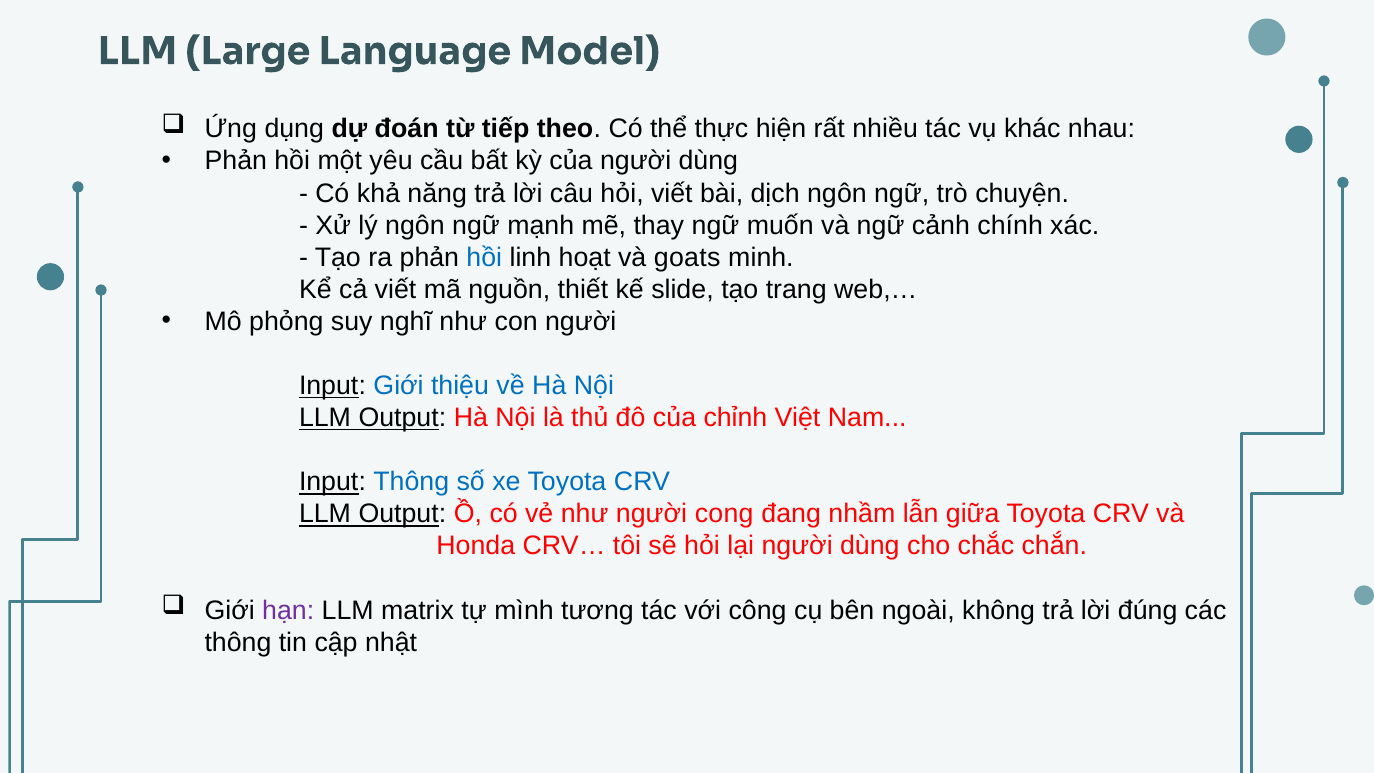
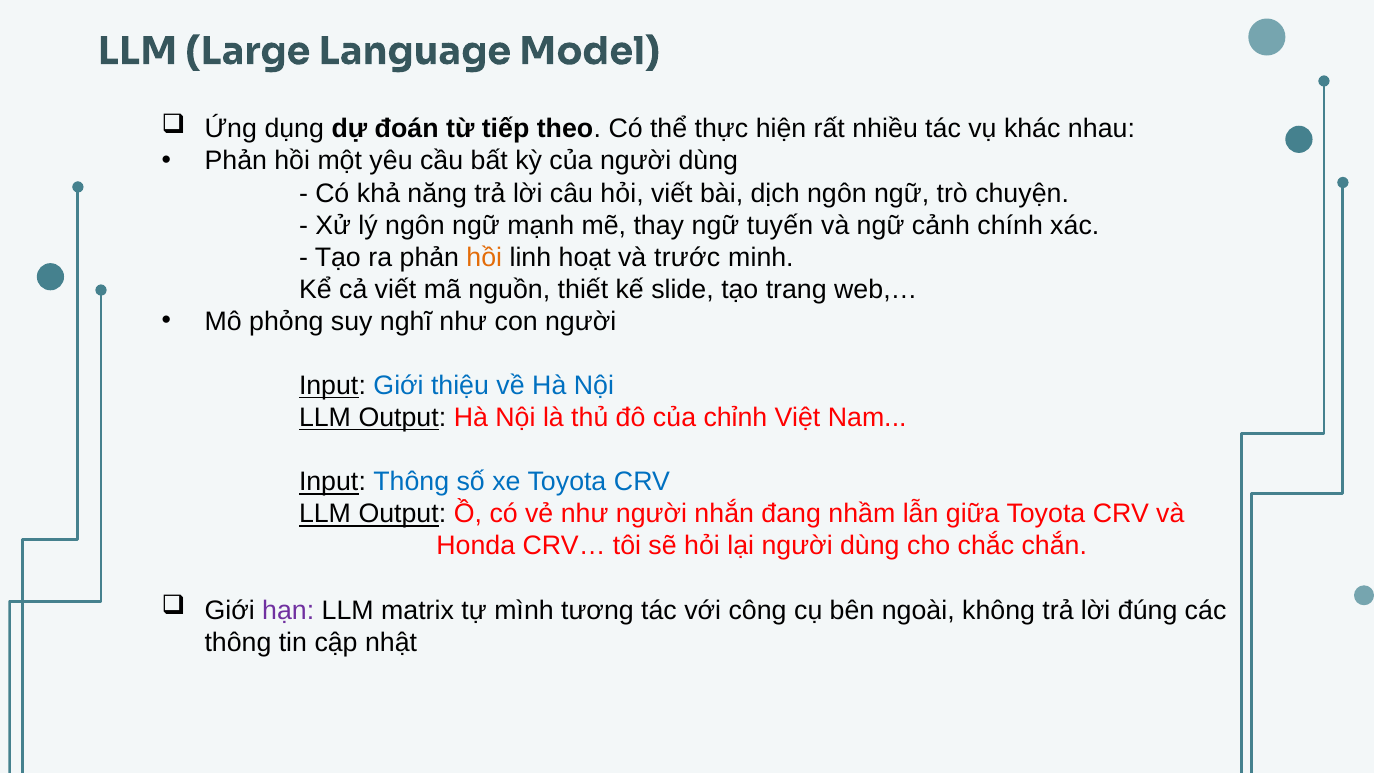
muốn: muốn -> tuyến (780, 225)
hồi colour: blue -> orange (484, 257)
goats: goats -> trước (687, 257)
cong: cong -> nhắn (724, 514)
